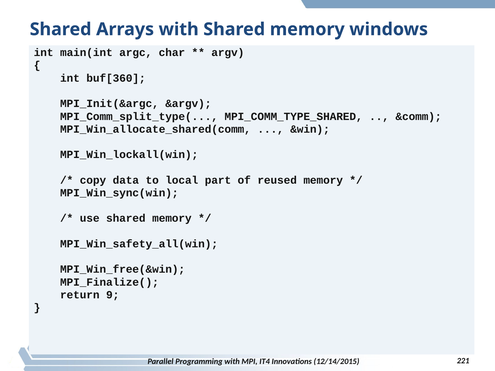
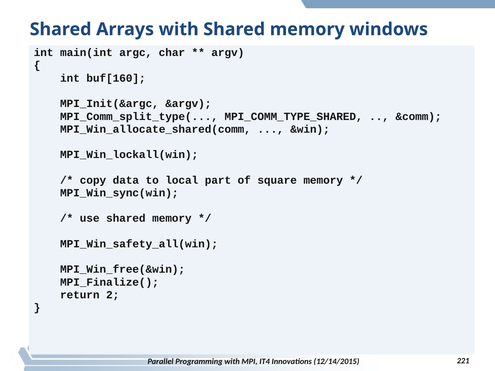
buf[360: buf[360 -> buf[160 (116, 78)
reused: reused -> square (277, 180)
9: 9 -> 2 (113, 295)
